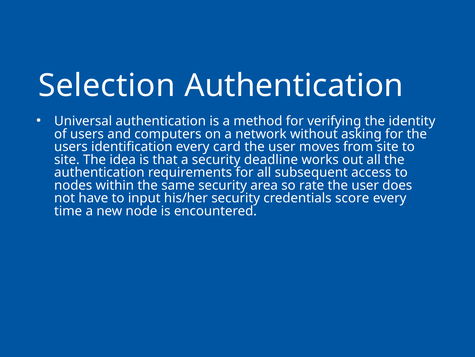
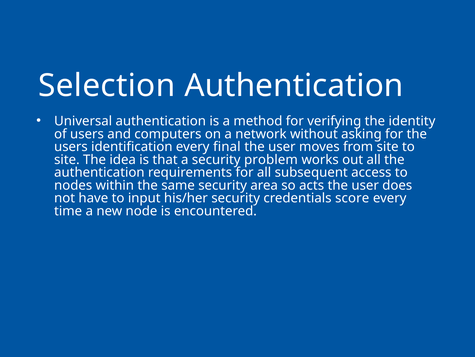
card: card -> final (227, 147)
deadline: deadline -> problem (271, 159)
rate: rate -> acts (312, 185)
